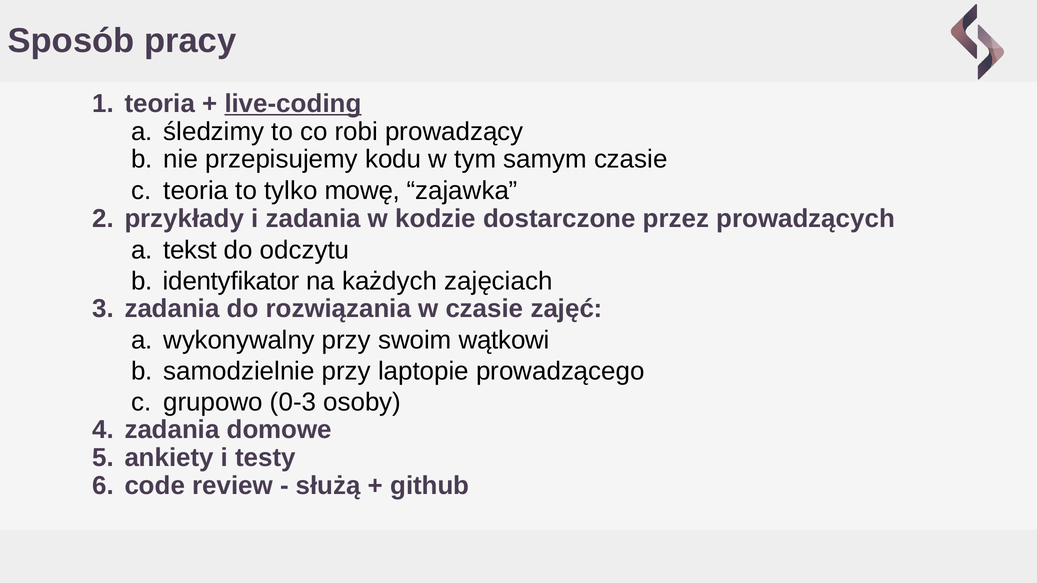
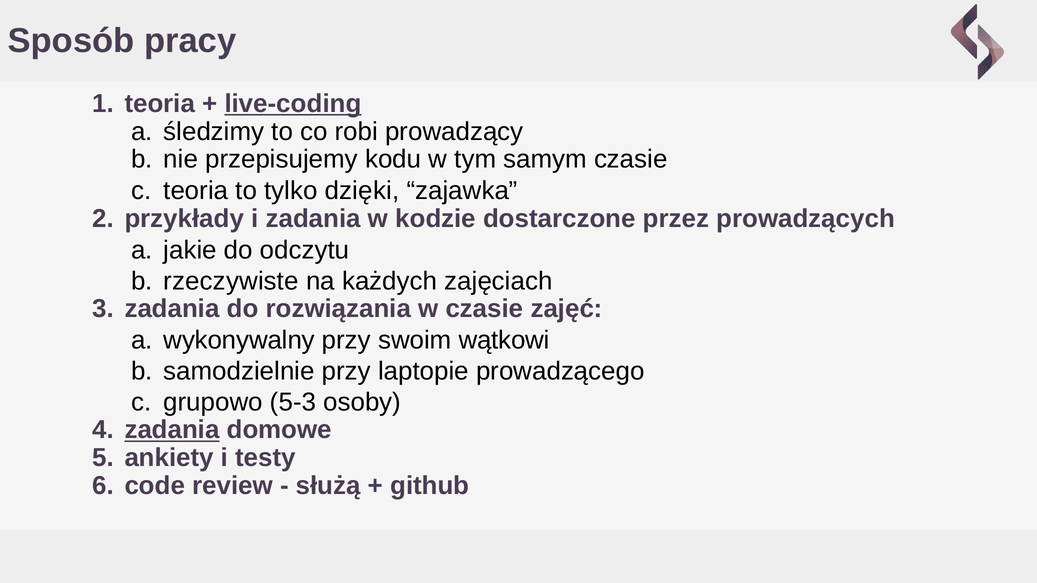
mowę: mowę -> dzięki (362, 191)
tekst: tekst -> jakie (190, 250)
identyfikator: identyfikator -> rzeczywiste (231, 281)
0-3: 0-3 -> 5-3 (293, 403)
zadania underline: none -> present (172, 430)
